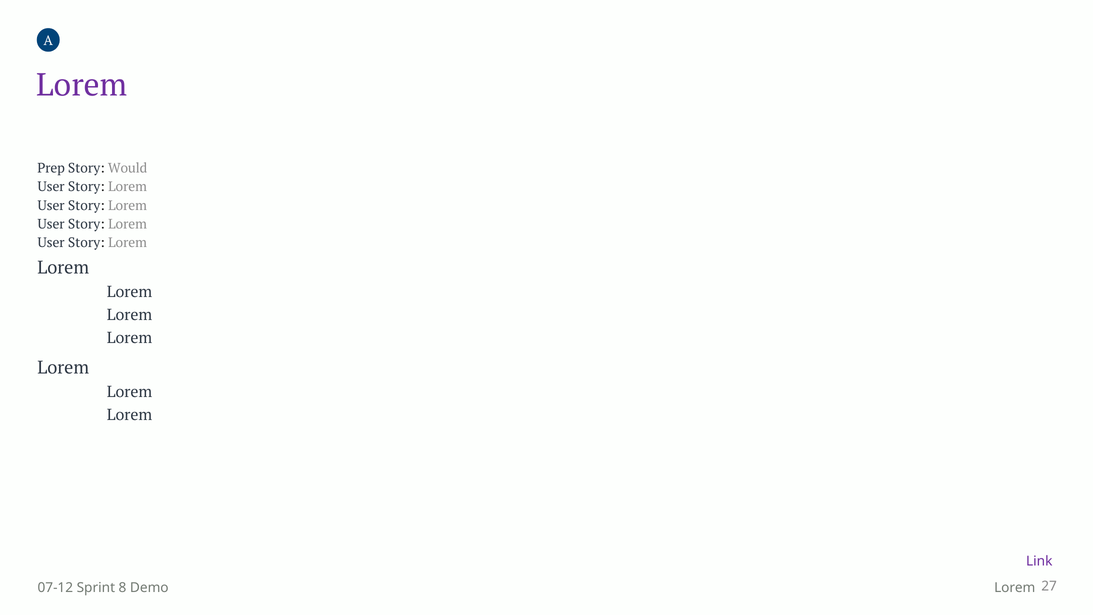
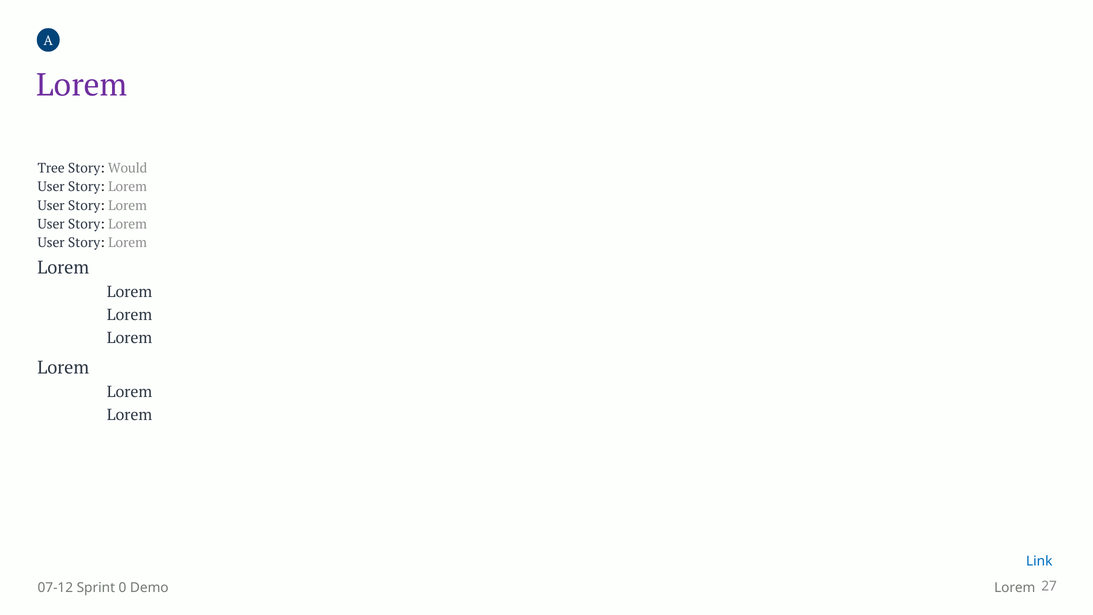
Prep: Prep -> Tree (51, 168)
Link colour: purple -> blue (1039, 561)
8: 8 -> 0 (123, 588)
